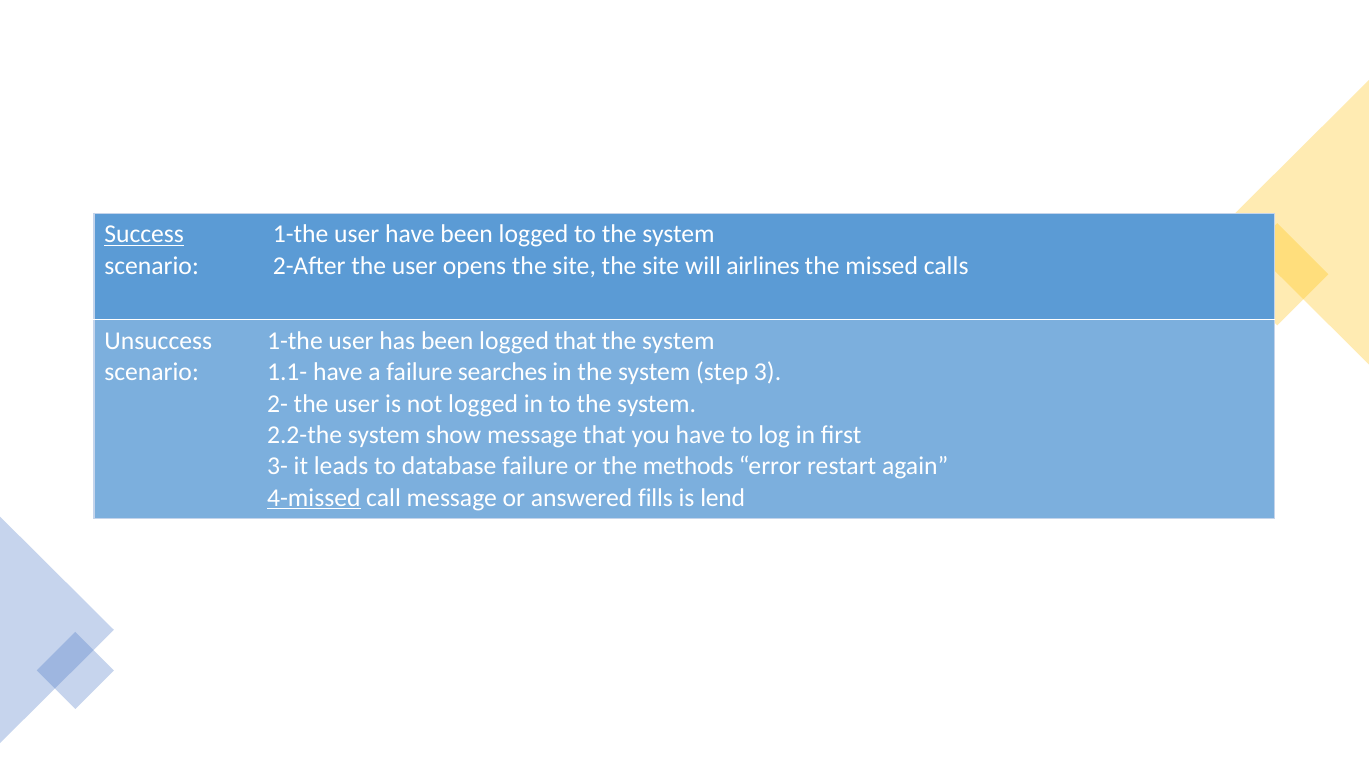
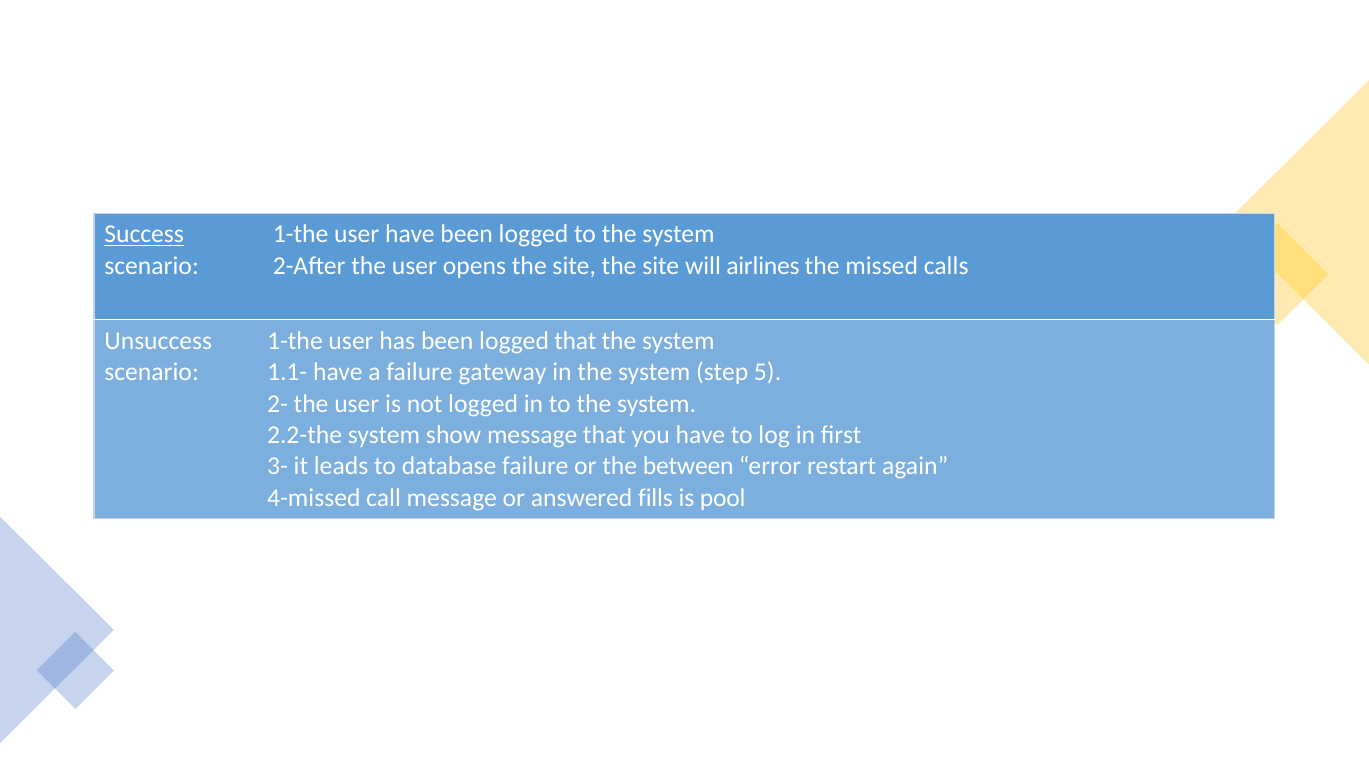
searches: searches -> gateway (502, 372)
3: 3 -> 5 (768, 372)
methods: methods -> between (688, 466)
4-missed underline: present -> none (314, 498)
lend: lend -> pool (723, 498)
